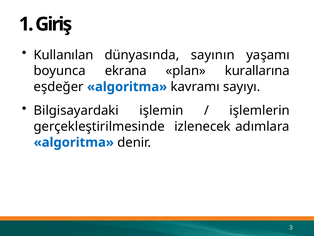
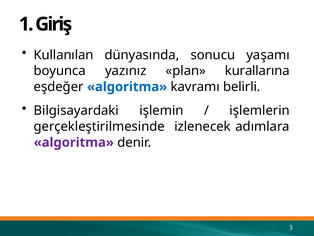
sayının: sayının -> sonucu (213, 55)
ekrana: ekrana -> yazınız (126, 71)
sayıyı: sayıyı -> belirli (242, 87)
algoritma colour: blue -> purple (74, 142)
